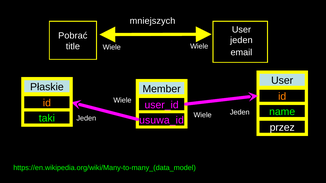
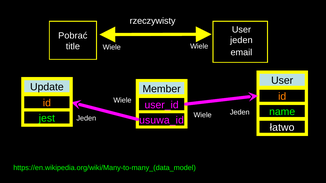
mniejszych: mniejszych -> rzeczywisty (153, 21)
Płaskie: Płaskie -> Update (47, 87)
taki: taki -> jest (47, 119)
przez: przez -> łatwo (282, 128)
